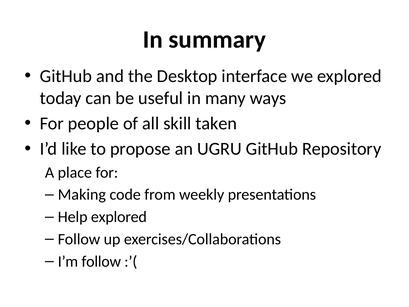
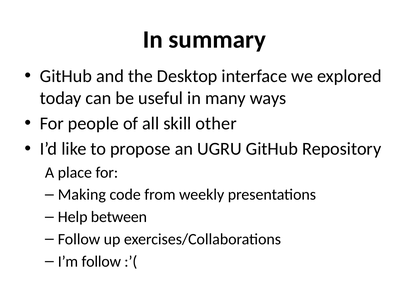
taken: taken -> other (216, 123)
Help explored: explored -> between (119, 217)
